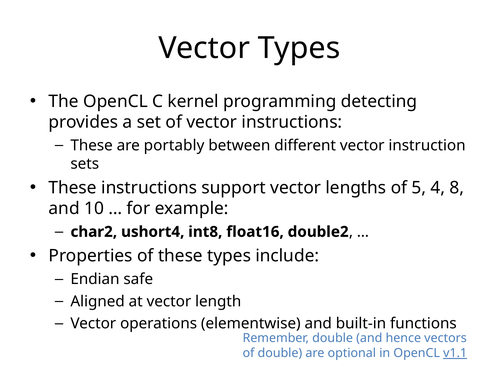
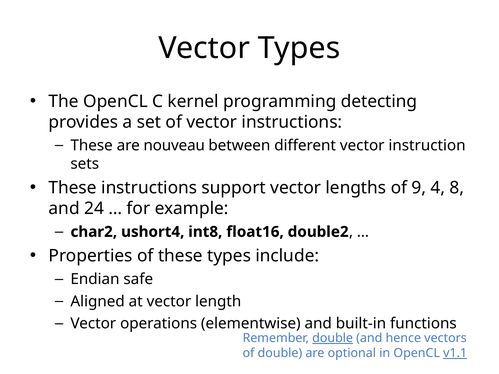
portably: portably -> nouveau (174, 145)
5: 5 -> 9 (419, 188)
10: 10 -> 24 (94, 209)
double underline: none -> present (333, 338)
